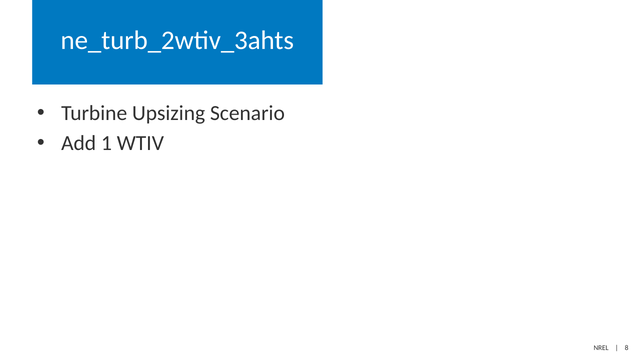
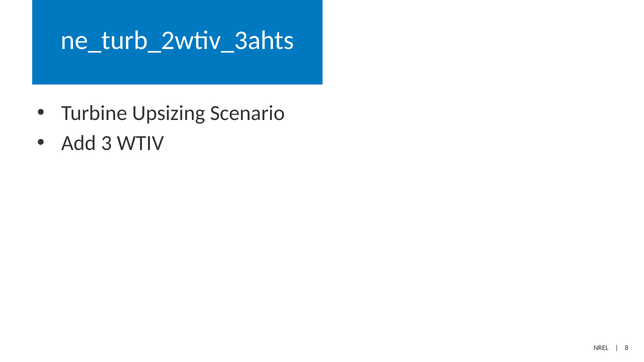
1: 1 -> 3 (106, 143)
